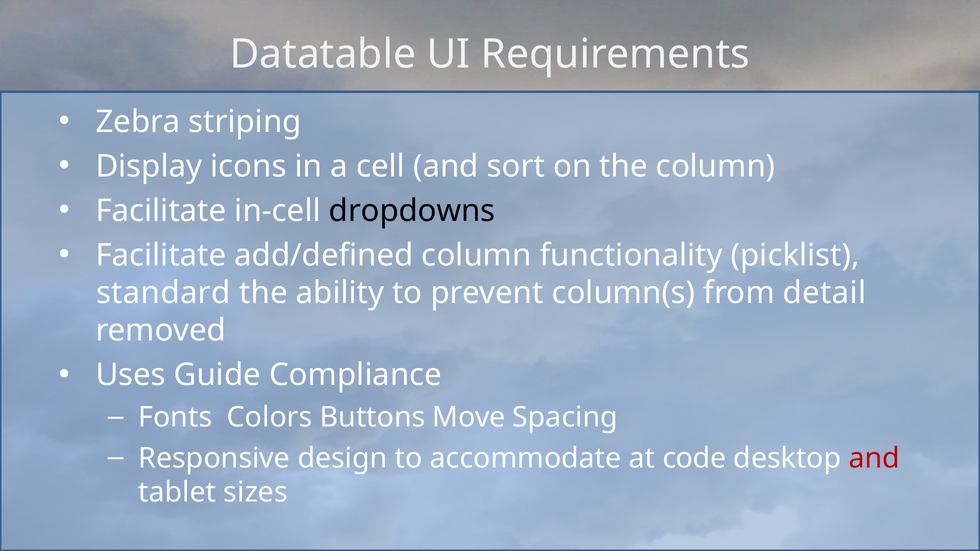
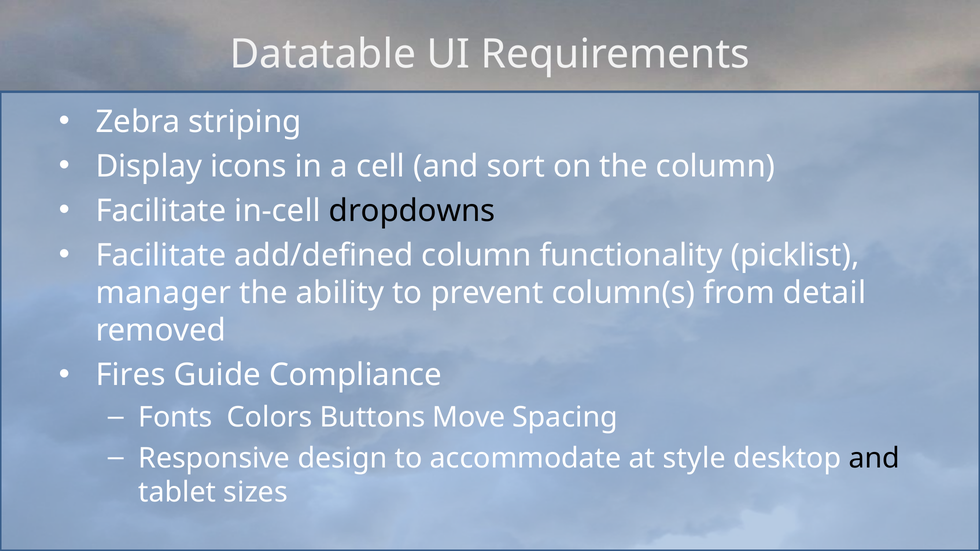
standard: standard -> manager (163, 293)
Uses: Uses -> Fires (131, 375)
code: code -> style (694, 458)
and colour: red -> black (874, 458)
